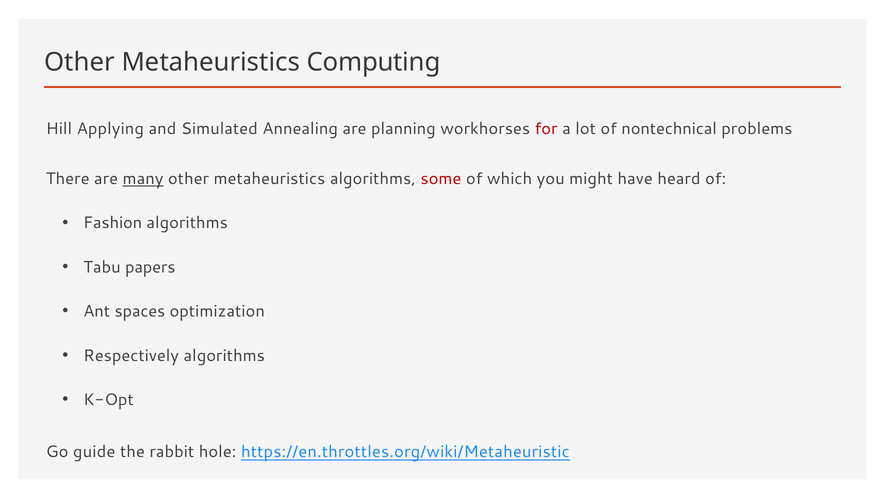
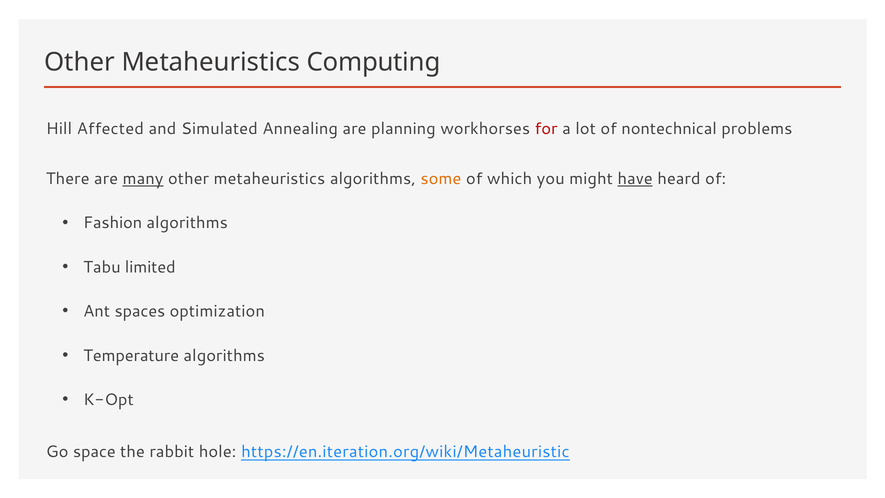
Applying: Applying -> Affected (110, 129)
some colour: red -> orange (441, 179)
have underline: none -> present (635, 179)
papers: papers -> limited (150, 267)
Respectively: Respectively -> Temperature (131, 355)
guide: guide -> space (94, 451)
https://en.throttles.org/wiki/Metaheuristic: https://en.throttles.org/wiki/Metaheuristic -> https://en.iteration.org/wiki/Metaheuristic (405, 451)
